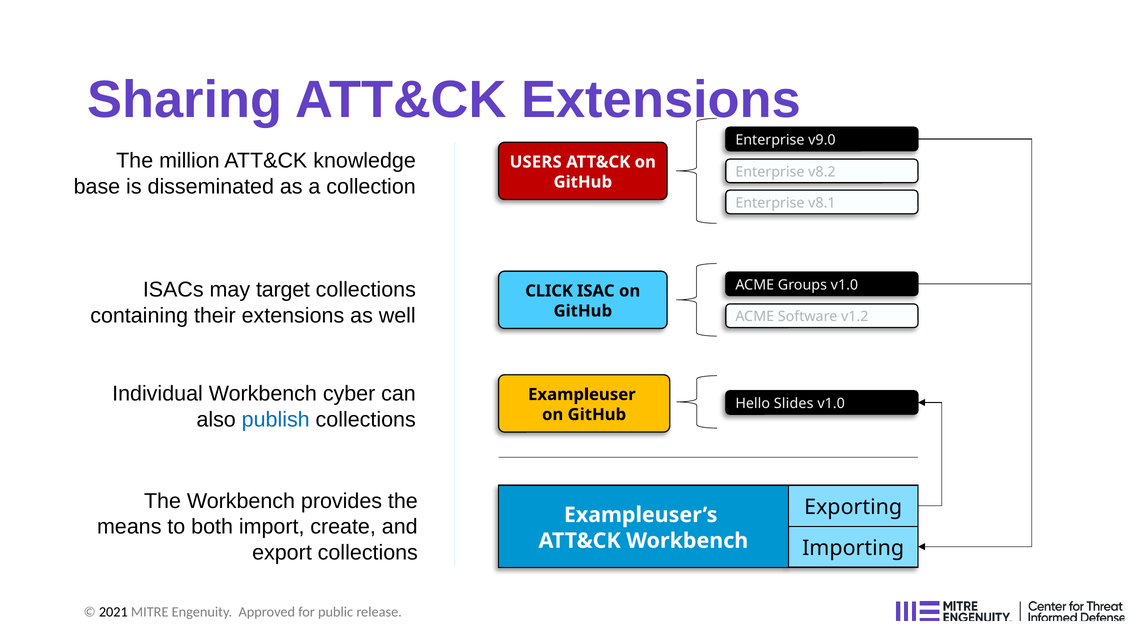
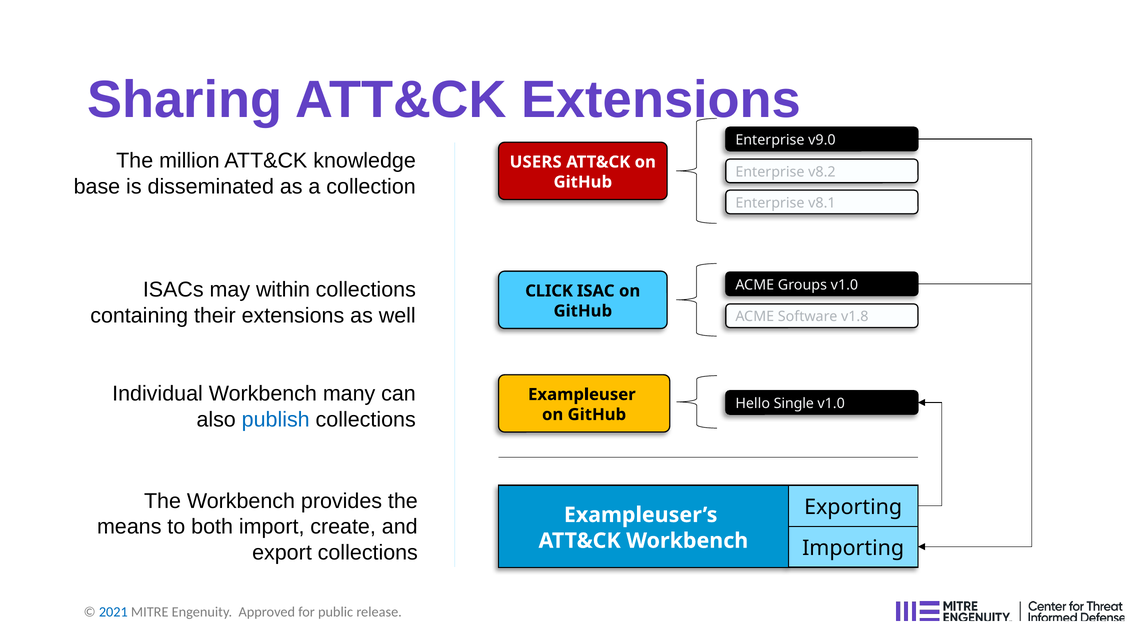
target: target -> within (283, 290)
v1.2: v1.2 -> v1.8 (855, 317)
cyber: cyber -> many (349, 394)
Slides: Slides -> Single (794, 403)
2021 colour: black -> blue (113, 612)
